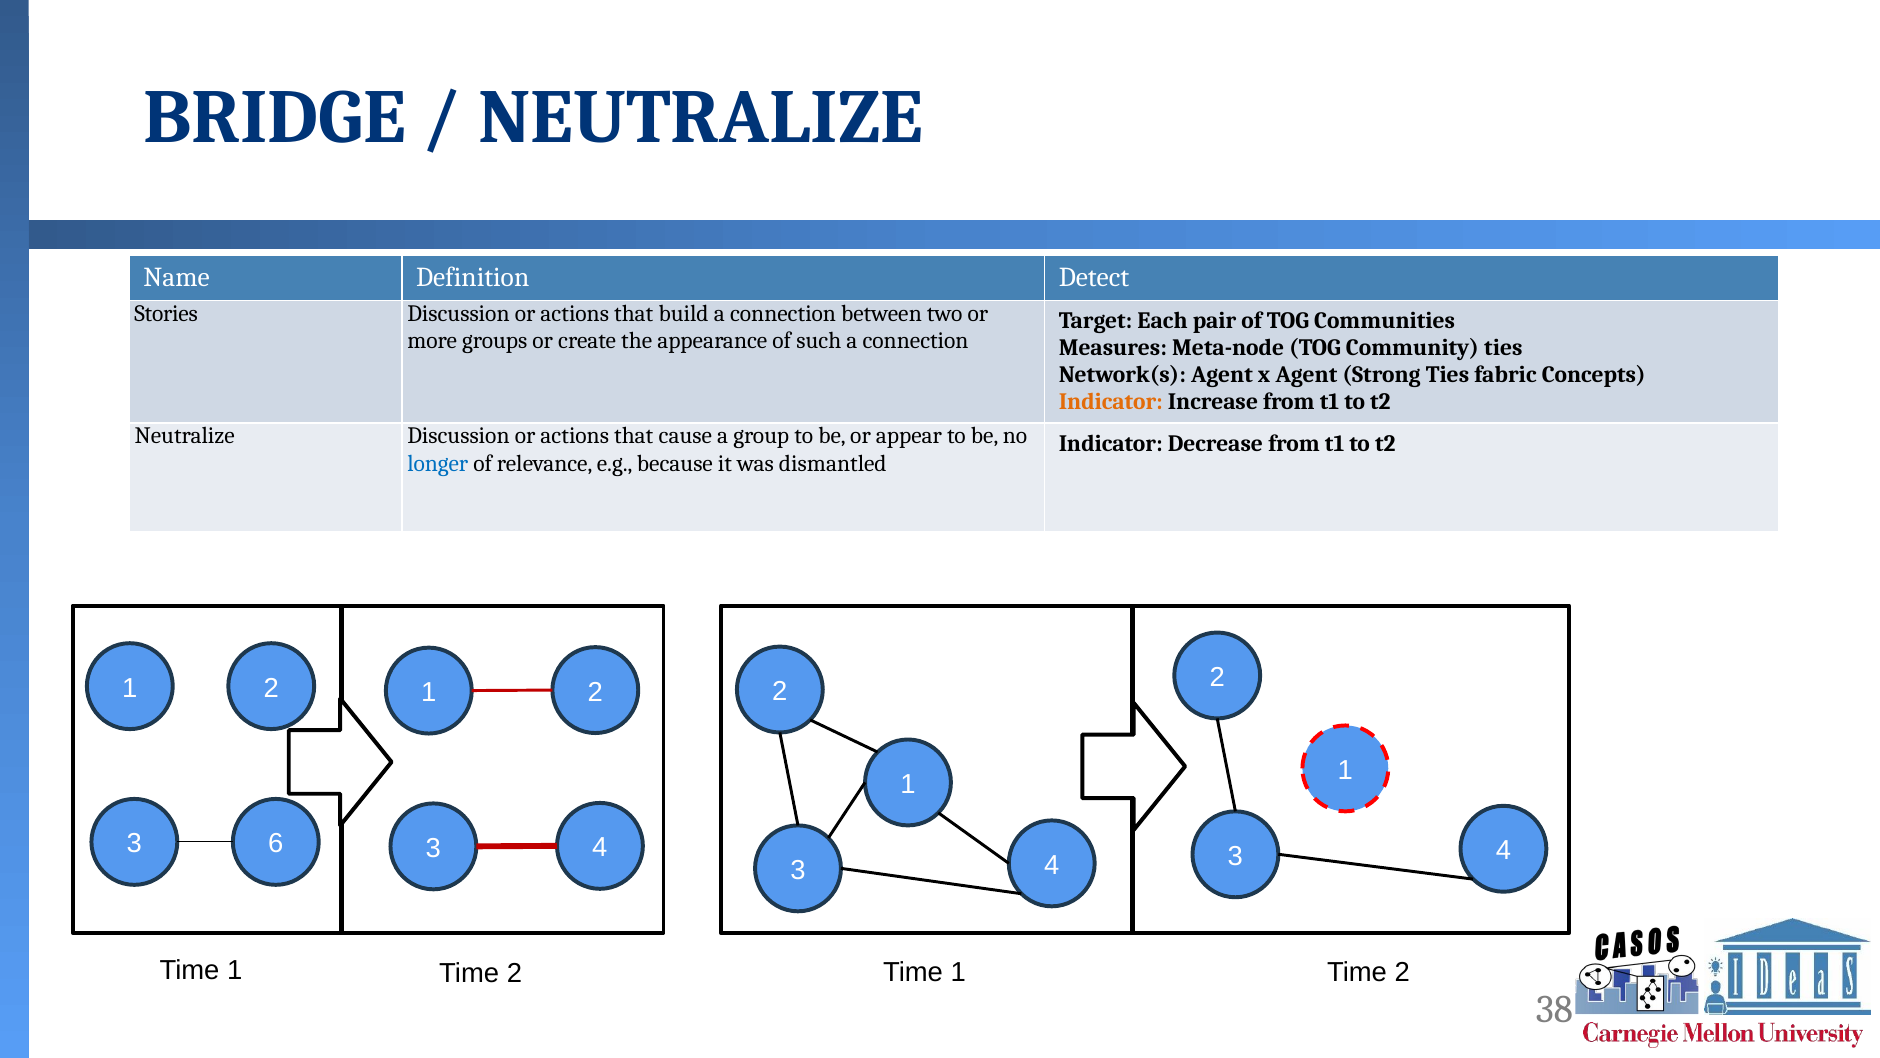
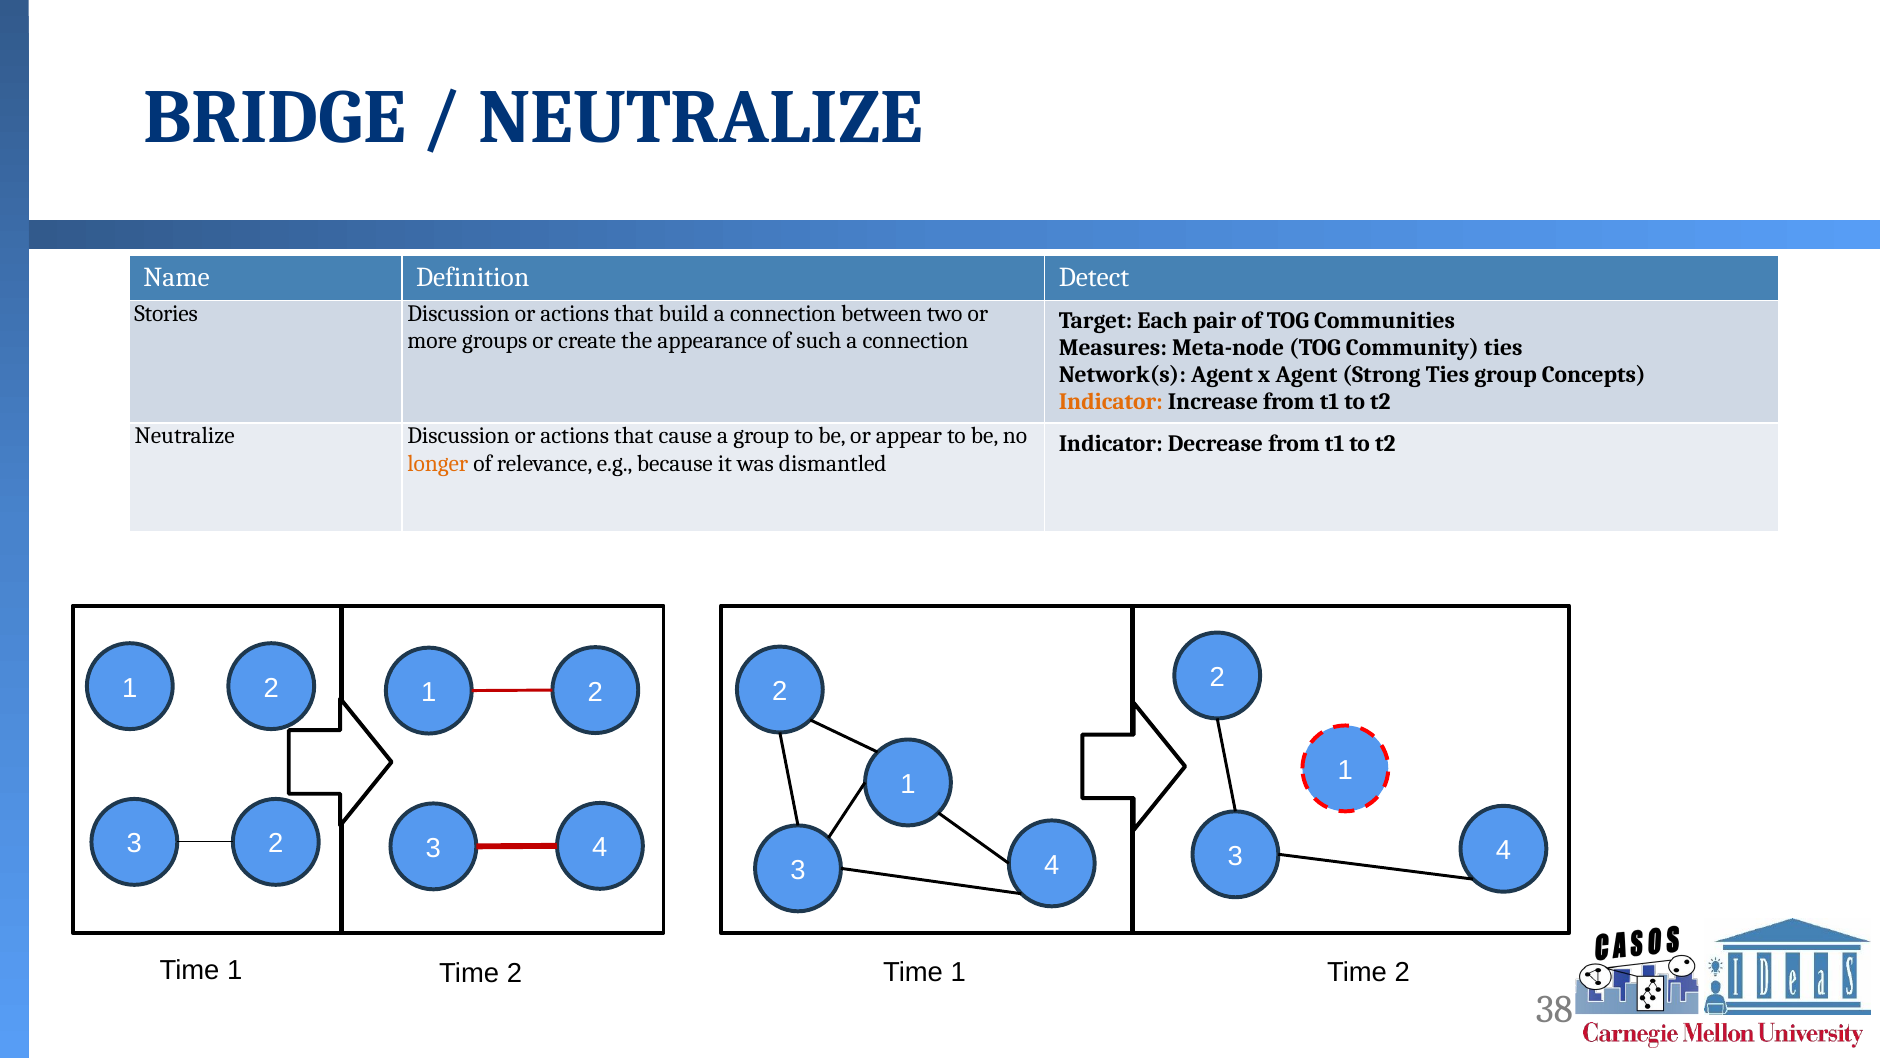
Ties fabric: fabric -> group (1506, 375)
longer colour: blue -> orange (438, 463)
3 6: 6 -> 2 (276, 843)
